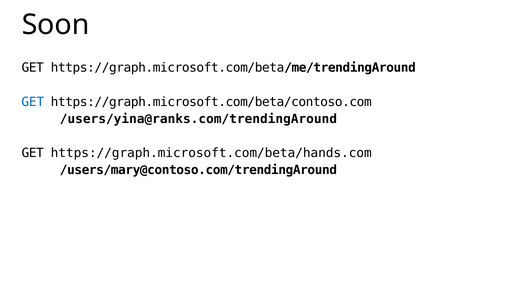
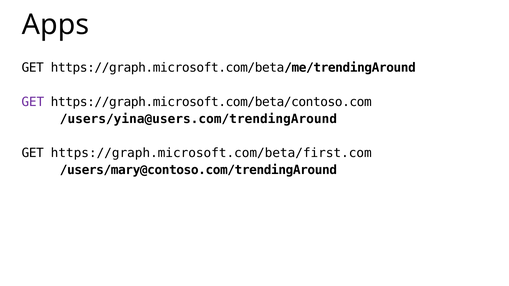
Soon: Soon -> Apps (55, 25)
GET colour: blue -> purple (33, 102)
/users/yina@ranks.com/trendingAround: /users/yina@ranks.com/trendingAround -> /users/yina@users.com/trendingAround (198, 119)
https://graph.microsoft.com/beta/hands.com: https://graph.microsoft.com/beta/hands.com -> https://graph.microsoft.com/beta/first.com (211, 153)
